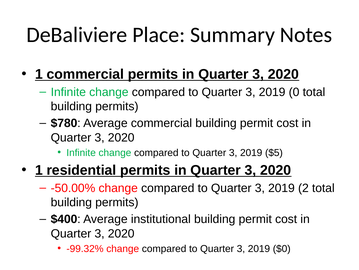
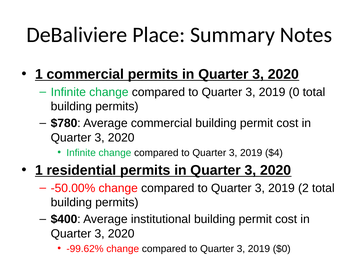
$5: $5 -> $4 (274, 152)
-99.32%: -99.32% -> -99.62% (85, 248)
